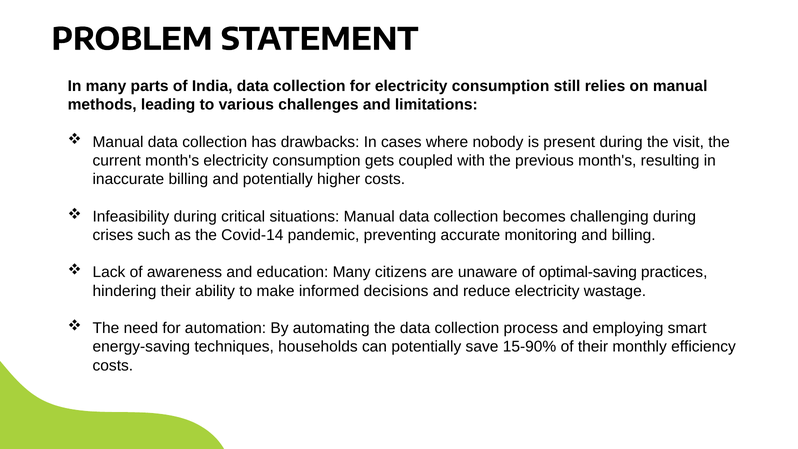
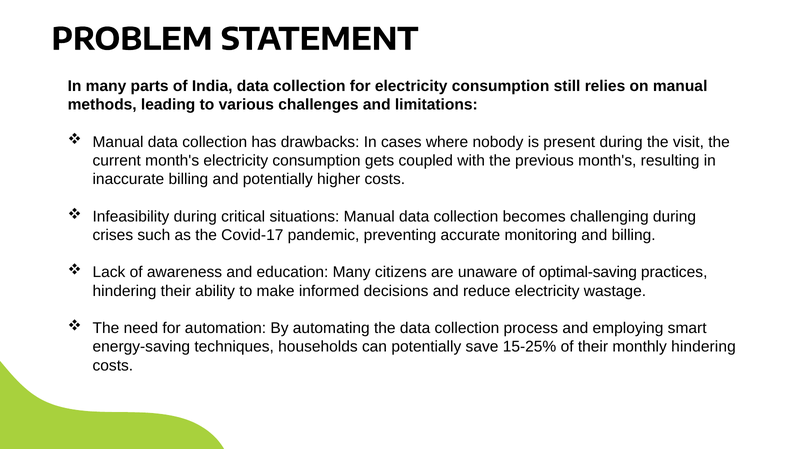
Covid-14: Covid-14 -> Covid-17 (252, 235)
15-90%: 15-90% -> 15-25% (530, 347)
monthly efficiency: efficiency -> hindering (703, 347)
